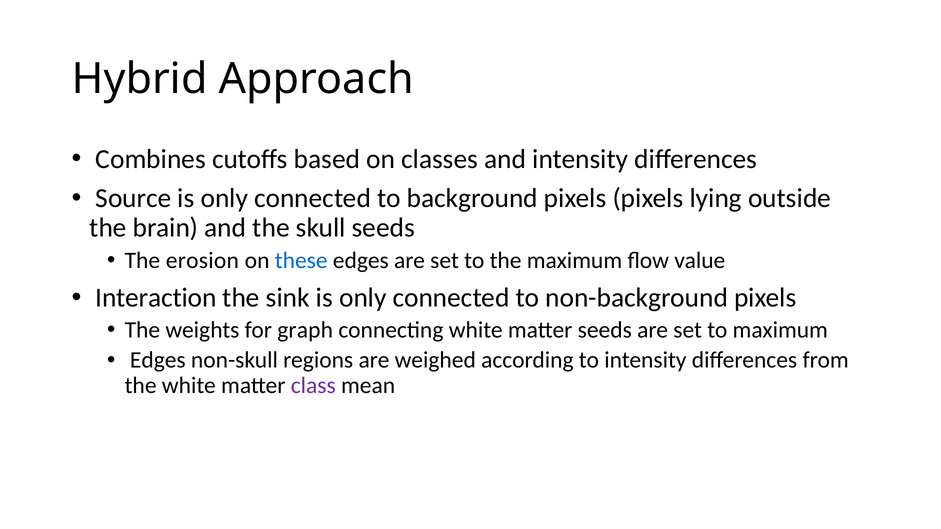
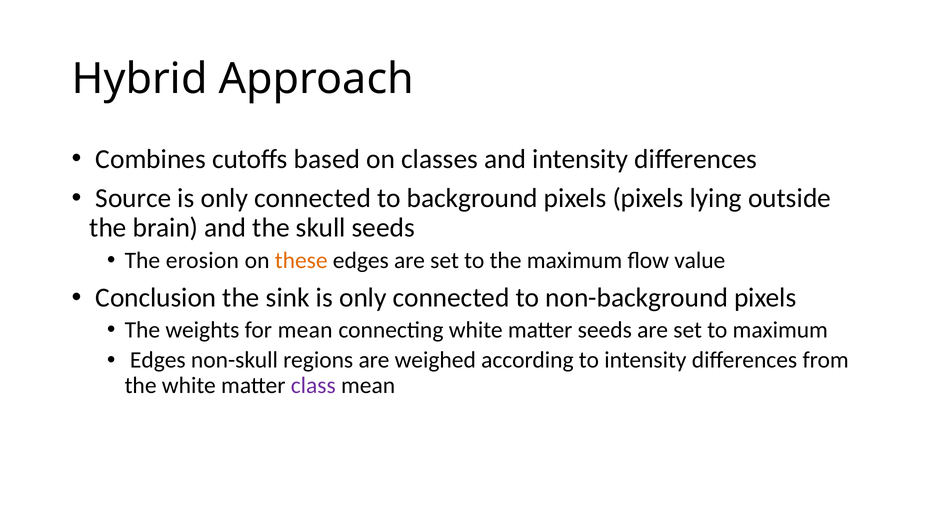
these colour: blue -> orange (301, 260)
Interaction: Interaction -> Conclusion (156, 298)
for graph: graph -> mean (305, 330)
